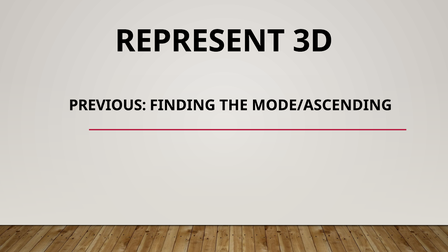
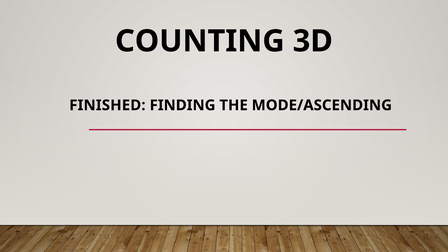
REPRESENT: REPRESENT -> COUNTING (200, 41)
PREVIOUS: PREVIOUS -> FINISHED (107, 105)
